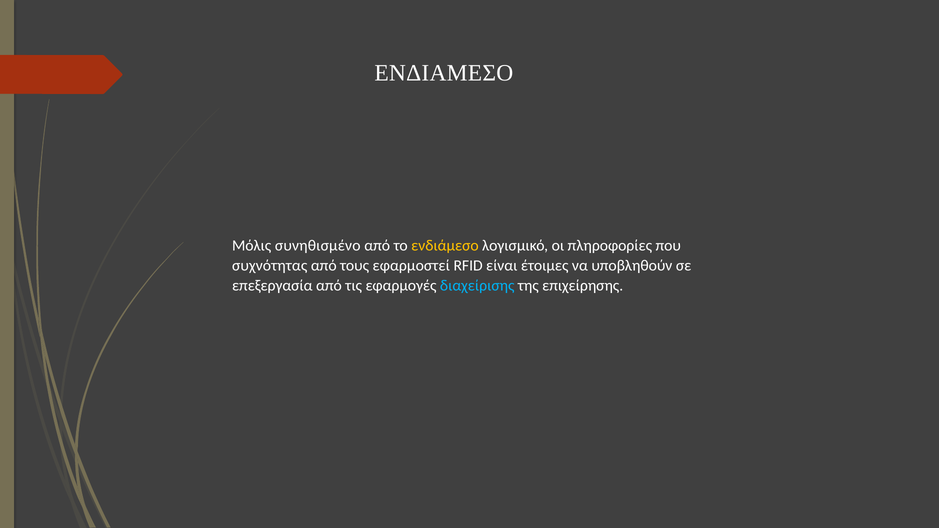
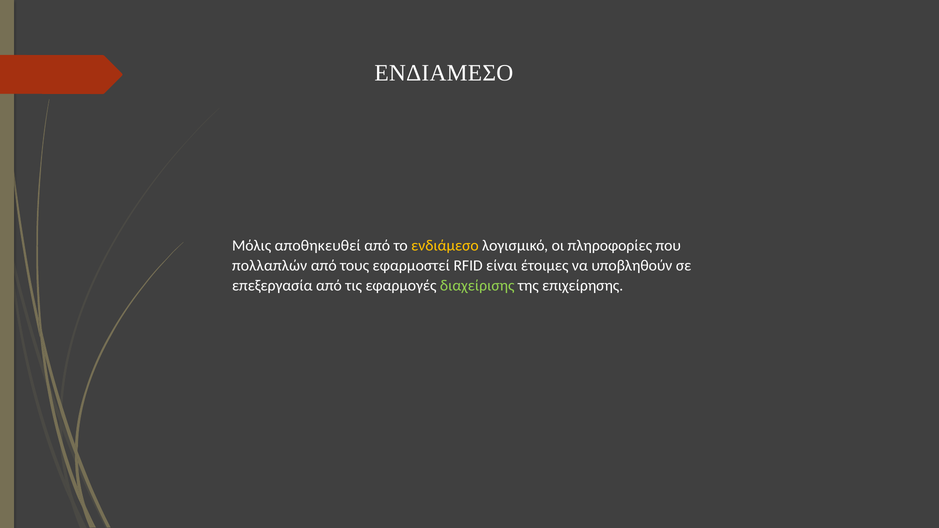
συνηθισμένο: συνηθισμένο -> αποθηκευθεί (318, 246)
συχνότητας: συχνότητας -> πολλαπλών (270, 266)
διαχείρισης colour: light blue -> light green (477, 286)
